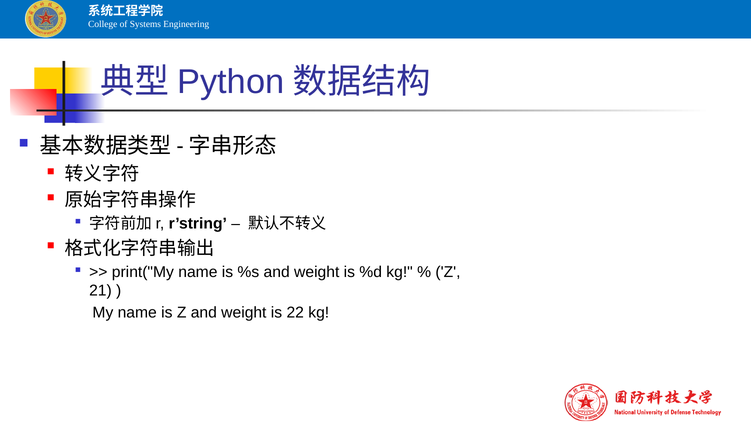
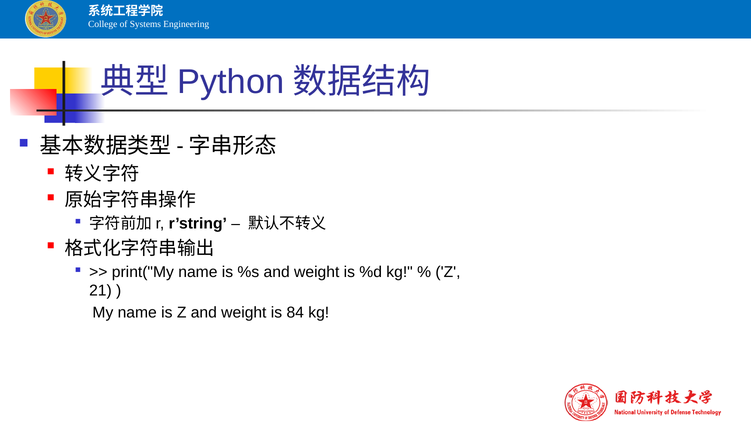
22: 22 -> 84 (295, 313)
